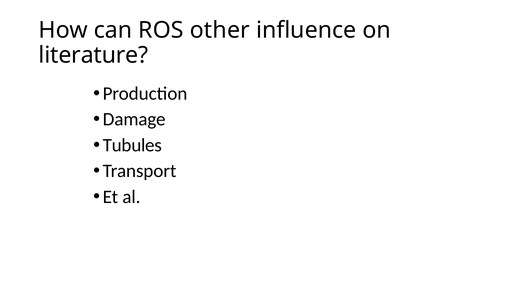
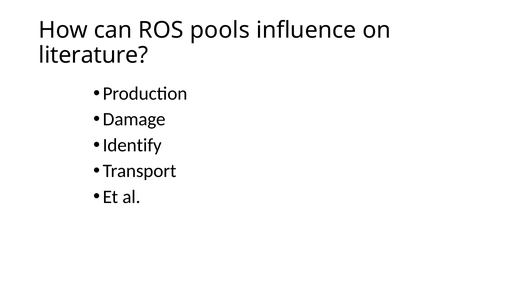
other: other -> pools (220, 30)
Tubules: Tubules -> Identify (132, 145)
